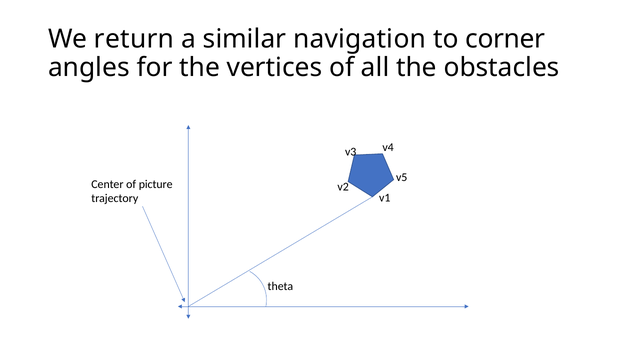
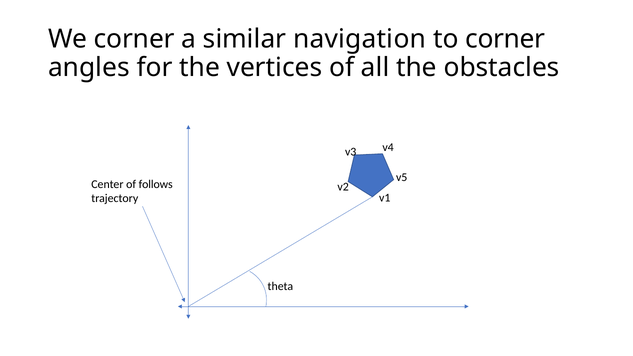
We return: return -> corner (134, 39)
picture: picture -> follows (156, 184)
